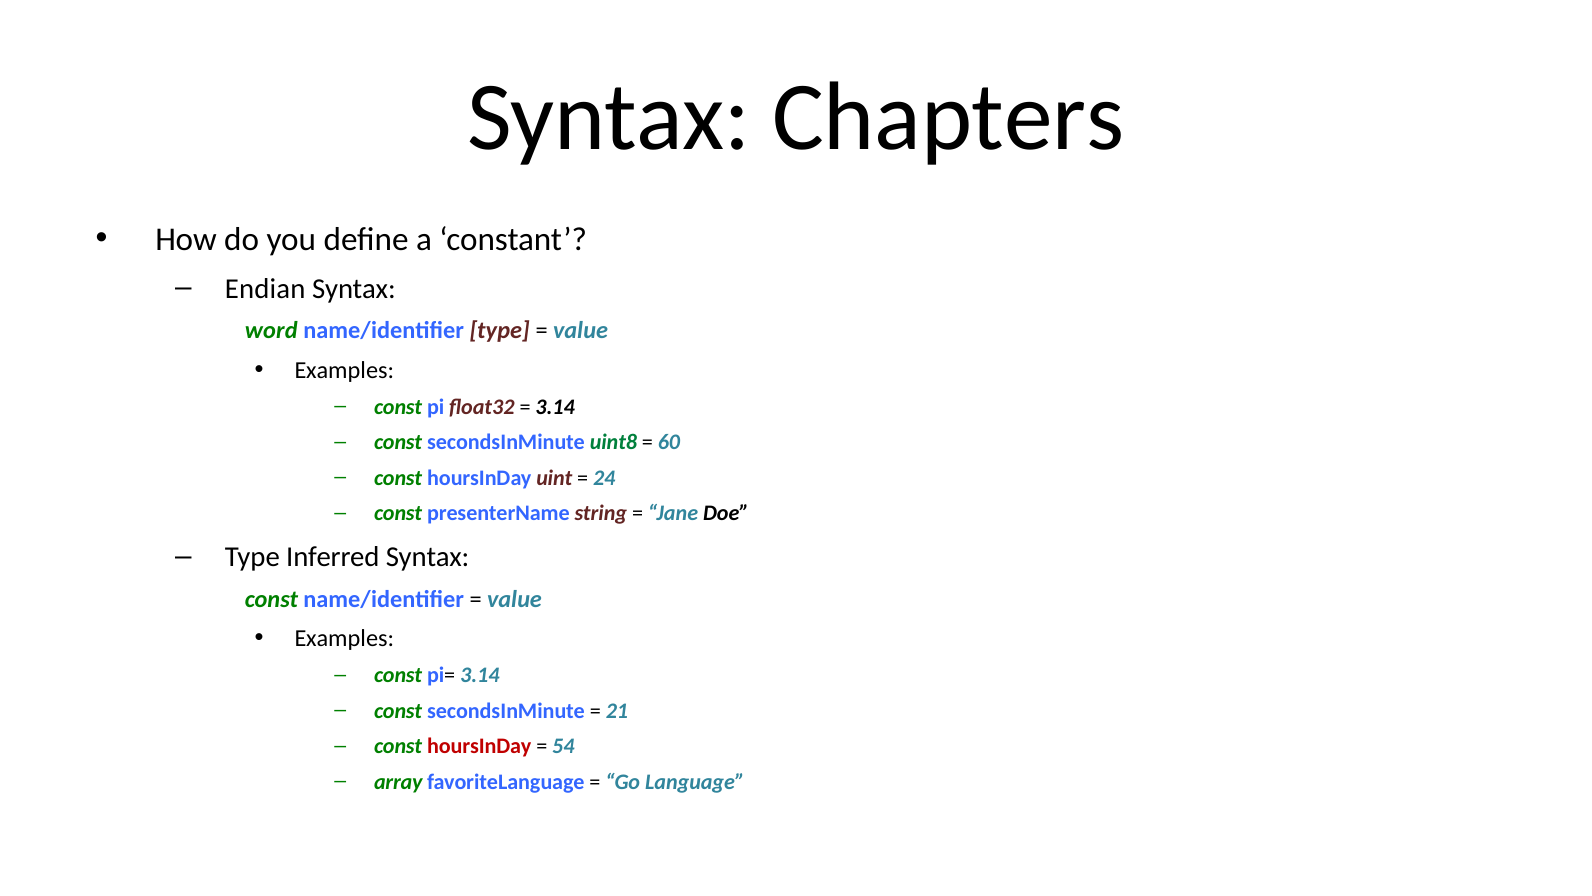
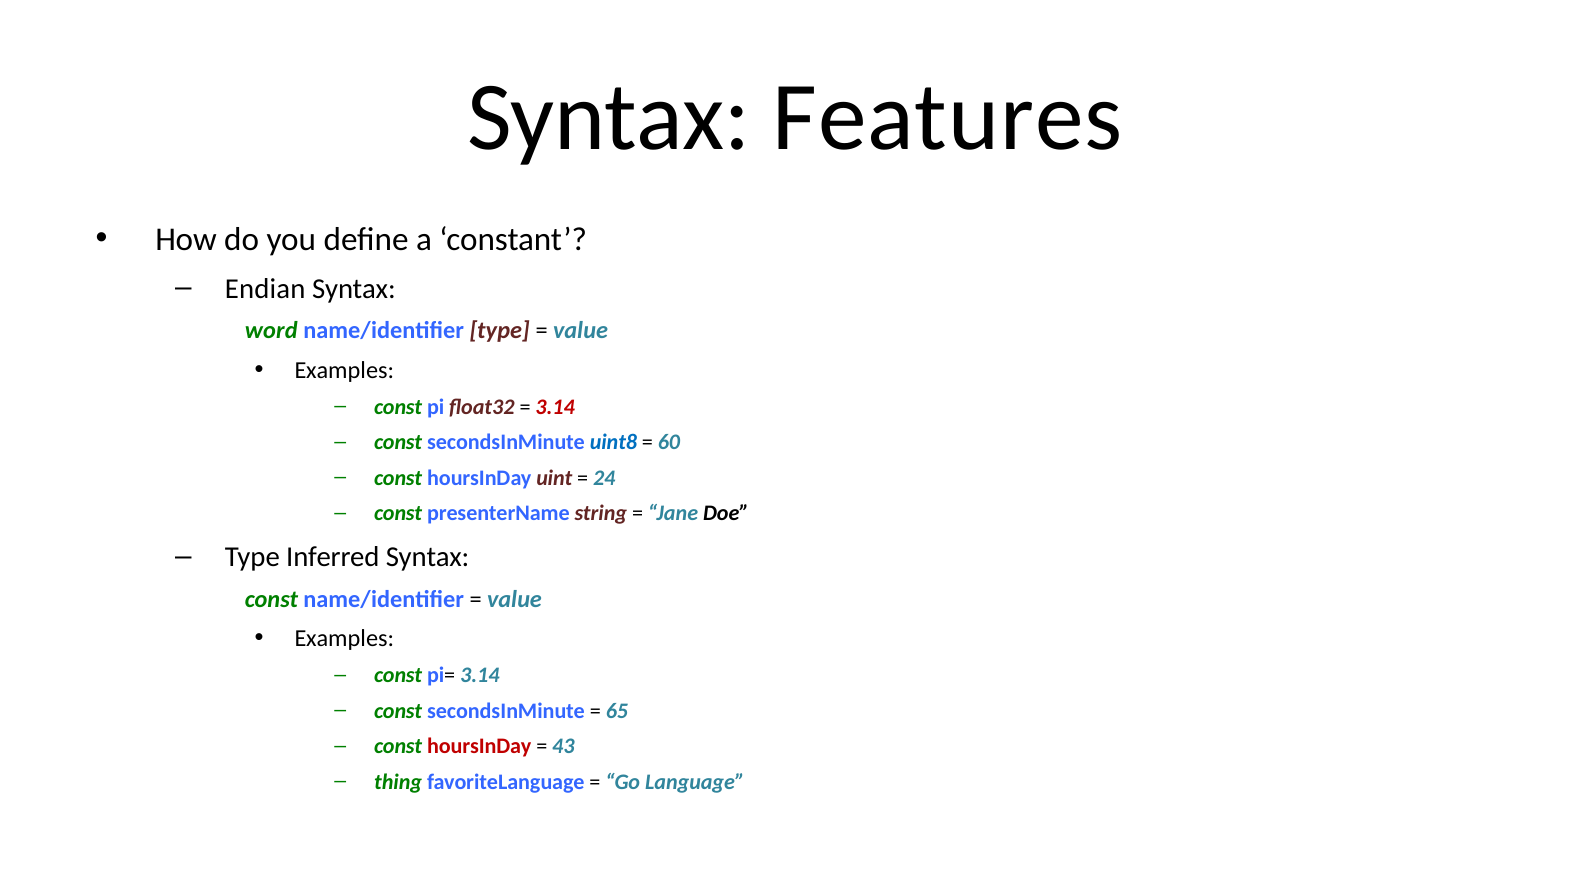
Chapters: Chapters -> Features (948, 117)
3.14 colour: black -> red (555, 407)
uint8 colour: green -> blue (613, 442)
21: 21 -> 65 (617, 711)
54: 54 -> 43 (563, 746)
array: array -> thing (398, 781)
